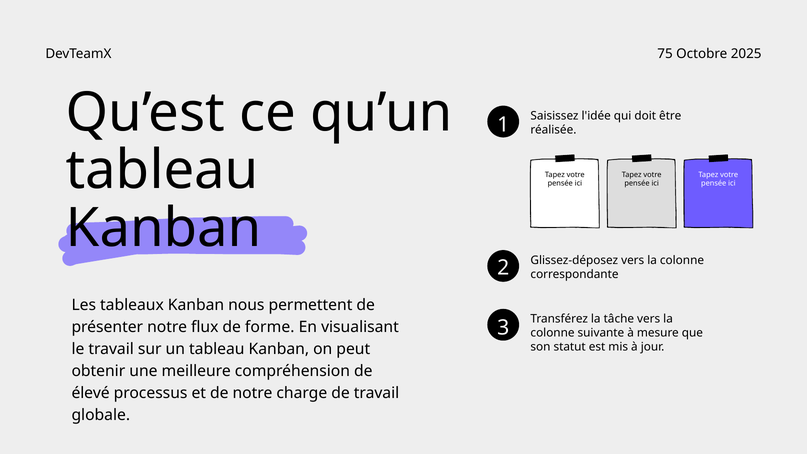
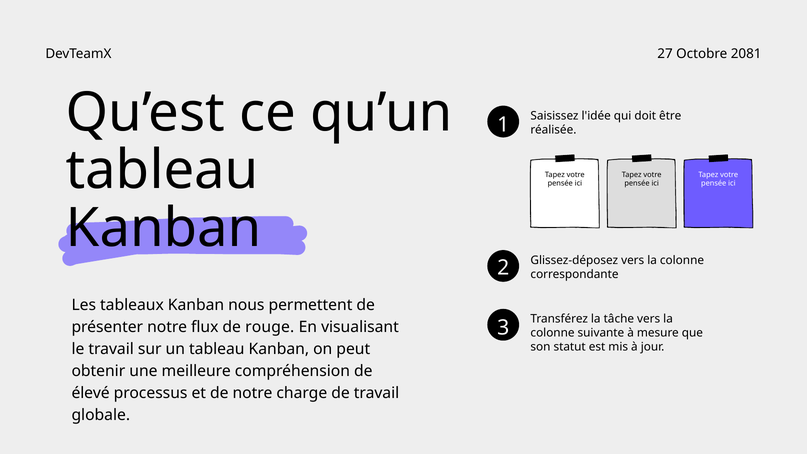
75: 75 -> 27 (665, 54)
2025: 2025 -> 2081 (746, 54)
forme: forme -> rouge (270, 327)
